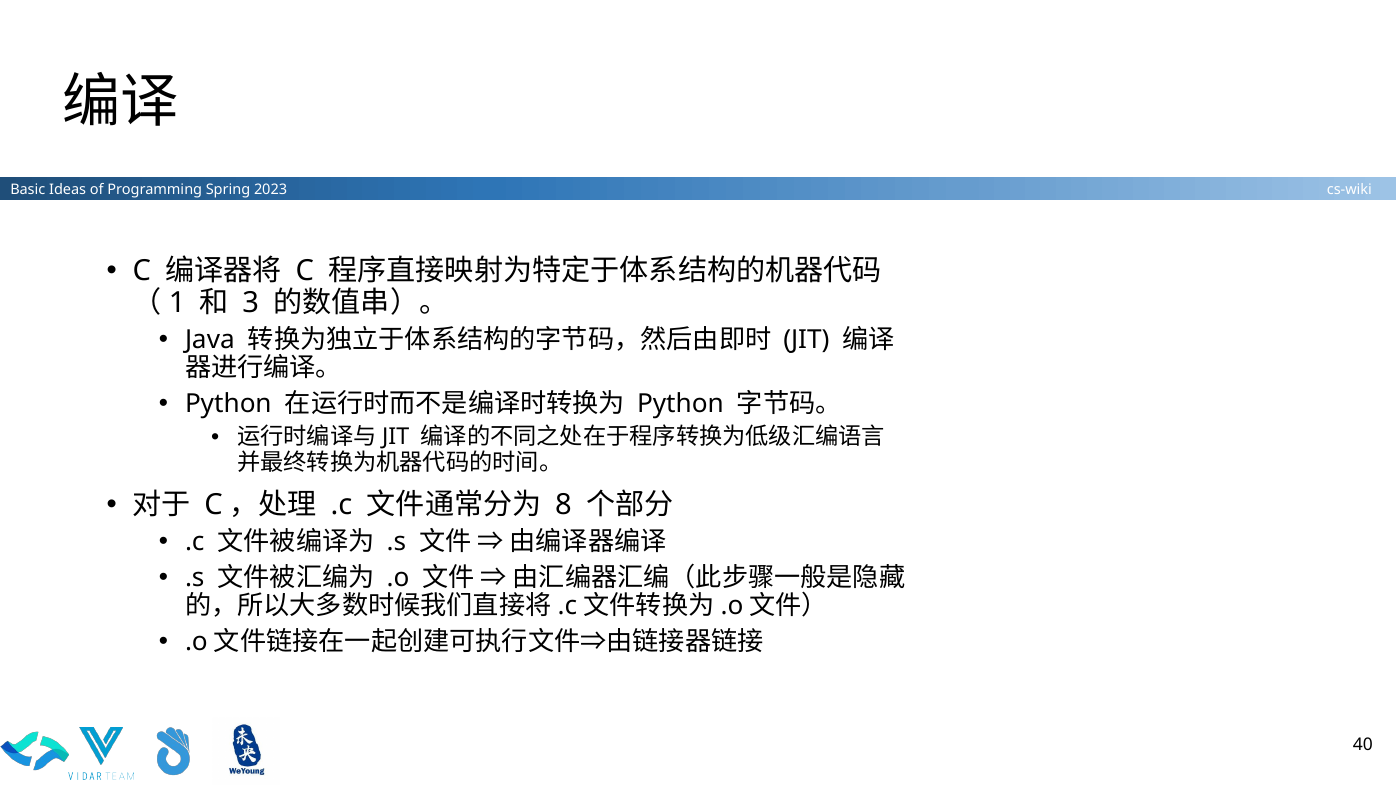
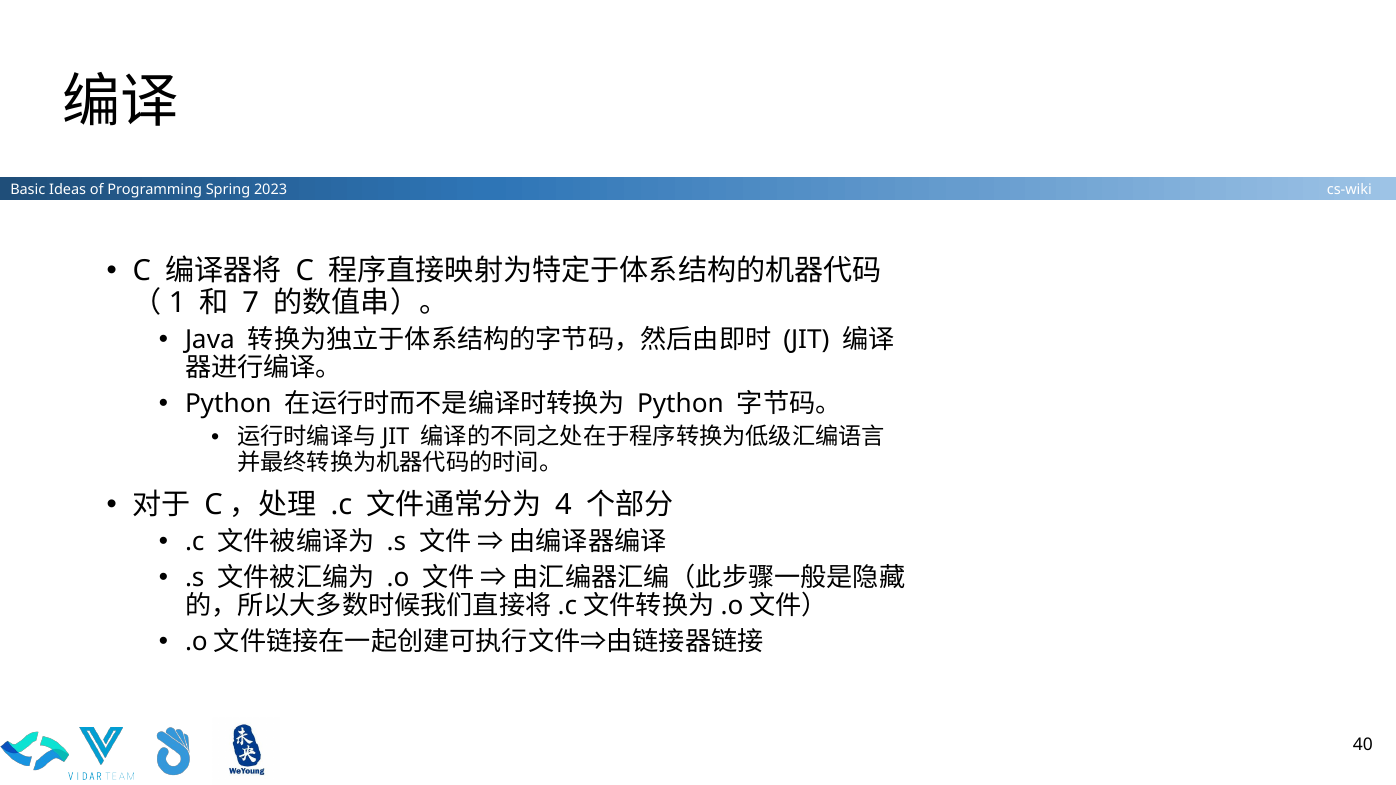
3: 3 -> 7 (251, 303)
8: 8 -> 4 (563, 505)
